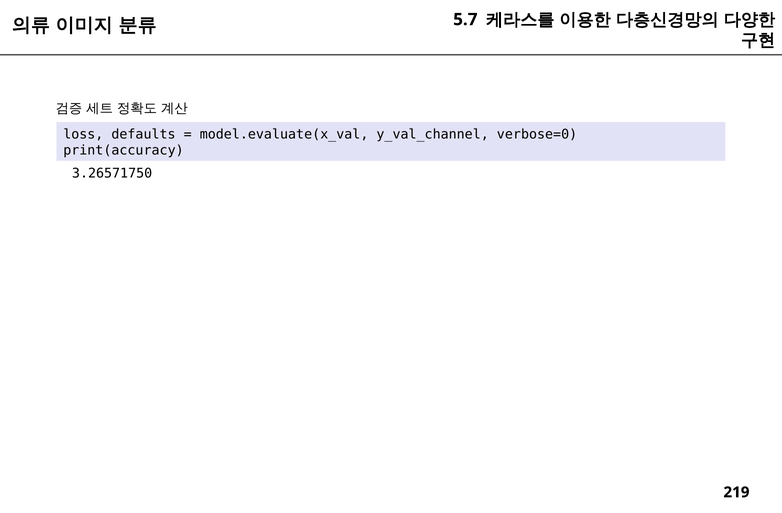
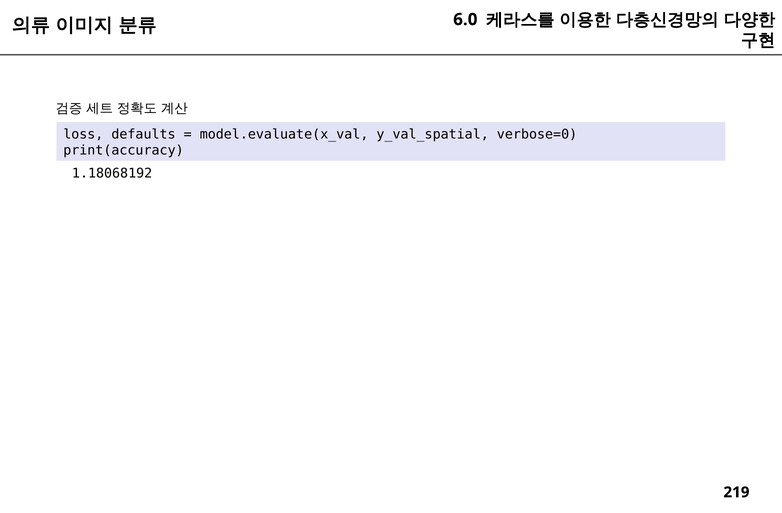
5.7: 5.7 -> 6.0 (465, 20)
y_val_channel: y_val_channel -> y_val_spatial (433, 135)
3.26571750: 3.26571750 -> 1.18068192 (112, 174)
